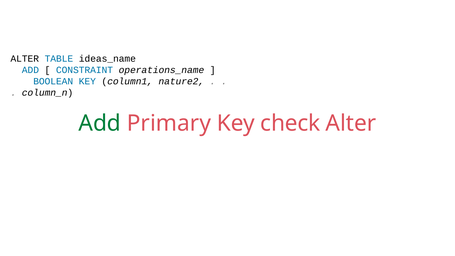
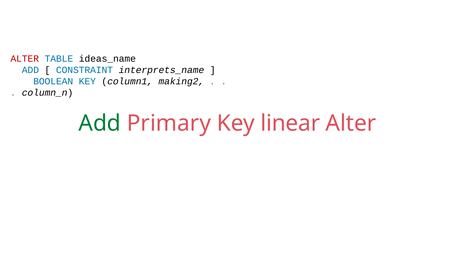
ALTER colour: black -> red (25, 59)
operations_name: operations_name -> interprets_name (161, 70)
nature2: nature2 -> making2 (181, 81)
check: check -> linear (290, 123)
